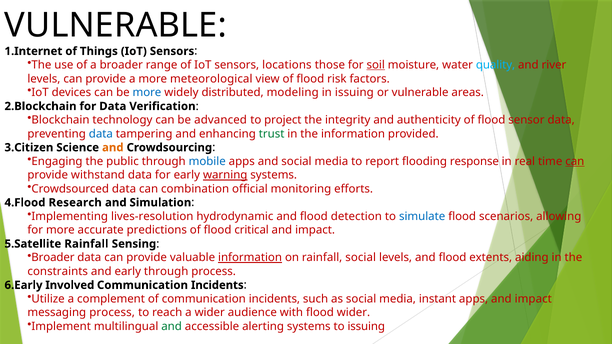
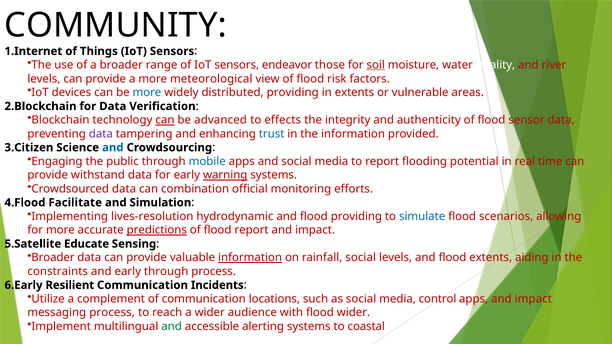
VULNERABLE: VULNERABLE -> COMMUNITY (116, 25)
locations: locations -> endeavor (287, 65)
quality colour: light blue -> white (496, 65)
distributed modeling: modeling -> providing (293, 93)
in issuing: issuing -> extents (354, 93)
can underline: none -> present (165, 120)
project: project -> effects (283, 120)
data colour: blue -> purple (101, 134)
trust colour: green -> blue (272, 134)
and colour: orange -> blue (113, 148)
response: response -> potential (474, 161)
can underline: present -> none (575, 161)
Research: Research -> Facilitate (75, 203)
flood detection: detection -> providing (356, 216)
predictions underline: none -> present (157, 230)
flood critical: critical -> report (252, 230)
Rainfall: Rainfall -> Educate (87, 244)
Involved: Involved -> Resilient (70, 285)
of communication incidents: incidents -> locations (274, 299)
instant: instant -> control (438, 299)
to issuing: issuing -> coastal (366, 327)
